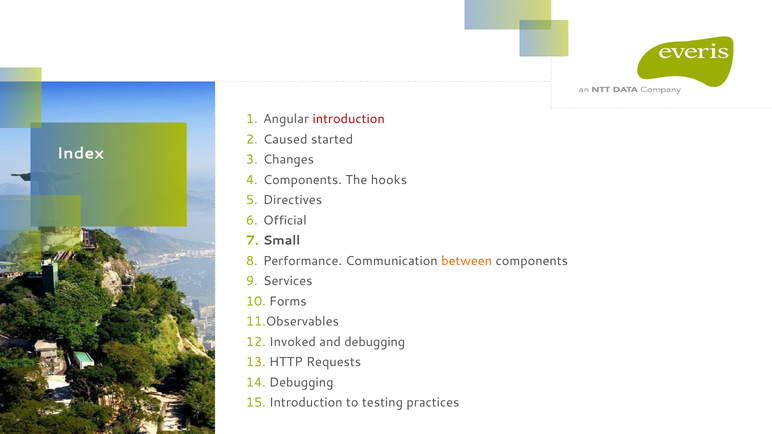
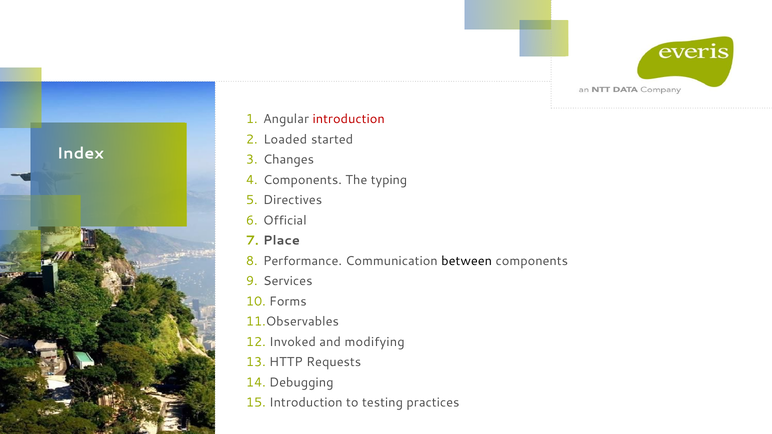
Caused: Caused -> Loaded (285, 139)
hooks: hooks -> typing (389, 180)
Small: Small -> Place (281, 241)
between colour: orange -> black (467, 261)
and debugging: debugging -> modifying (375, 342)
